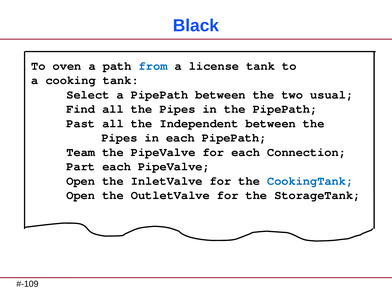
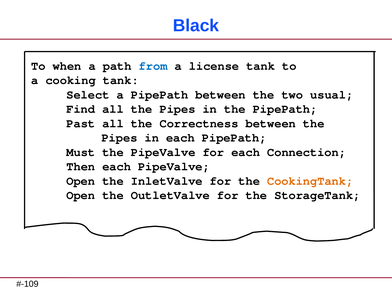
oven: oven -> when (67, 66)
Independent: Independent -> Correctness (199, 123)
Team: Team -> Must (81, 152)
Part: Part -> Then (81, 166)
CookingTank colour: blue -> orange (310, 181)
